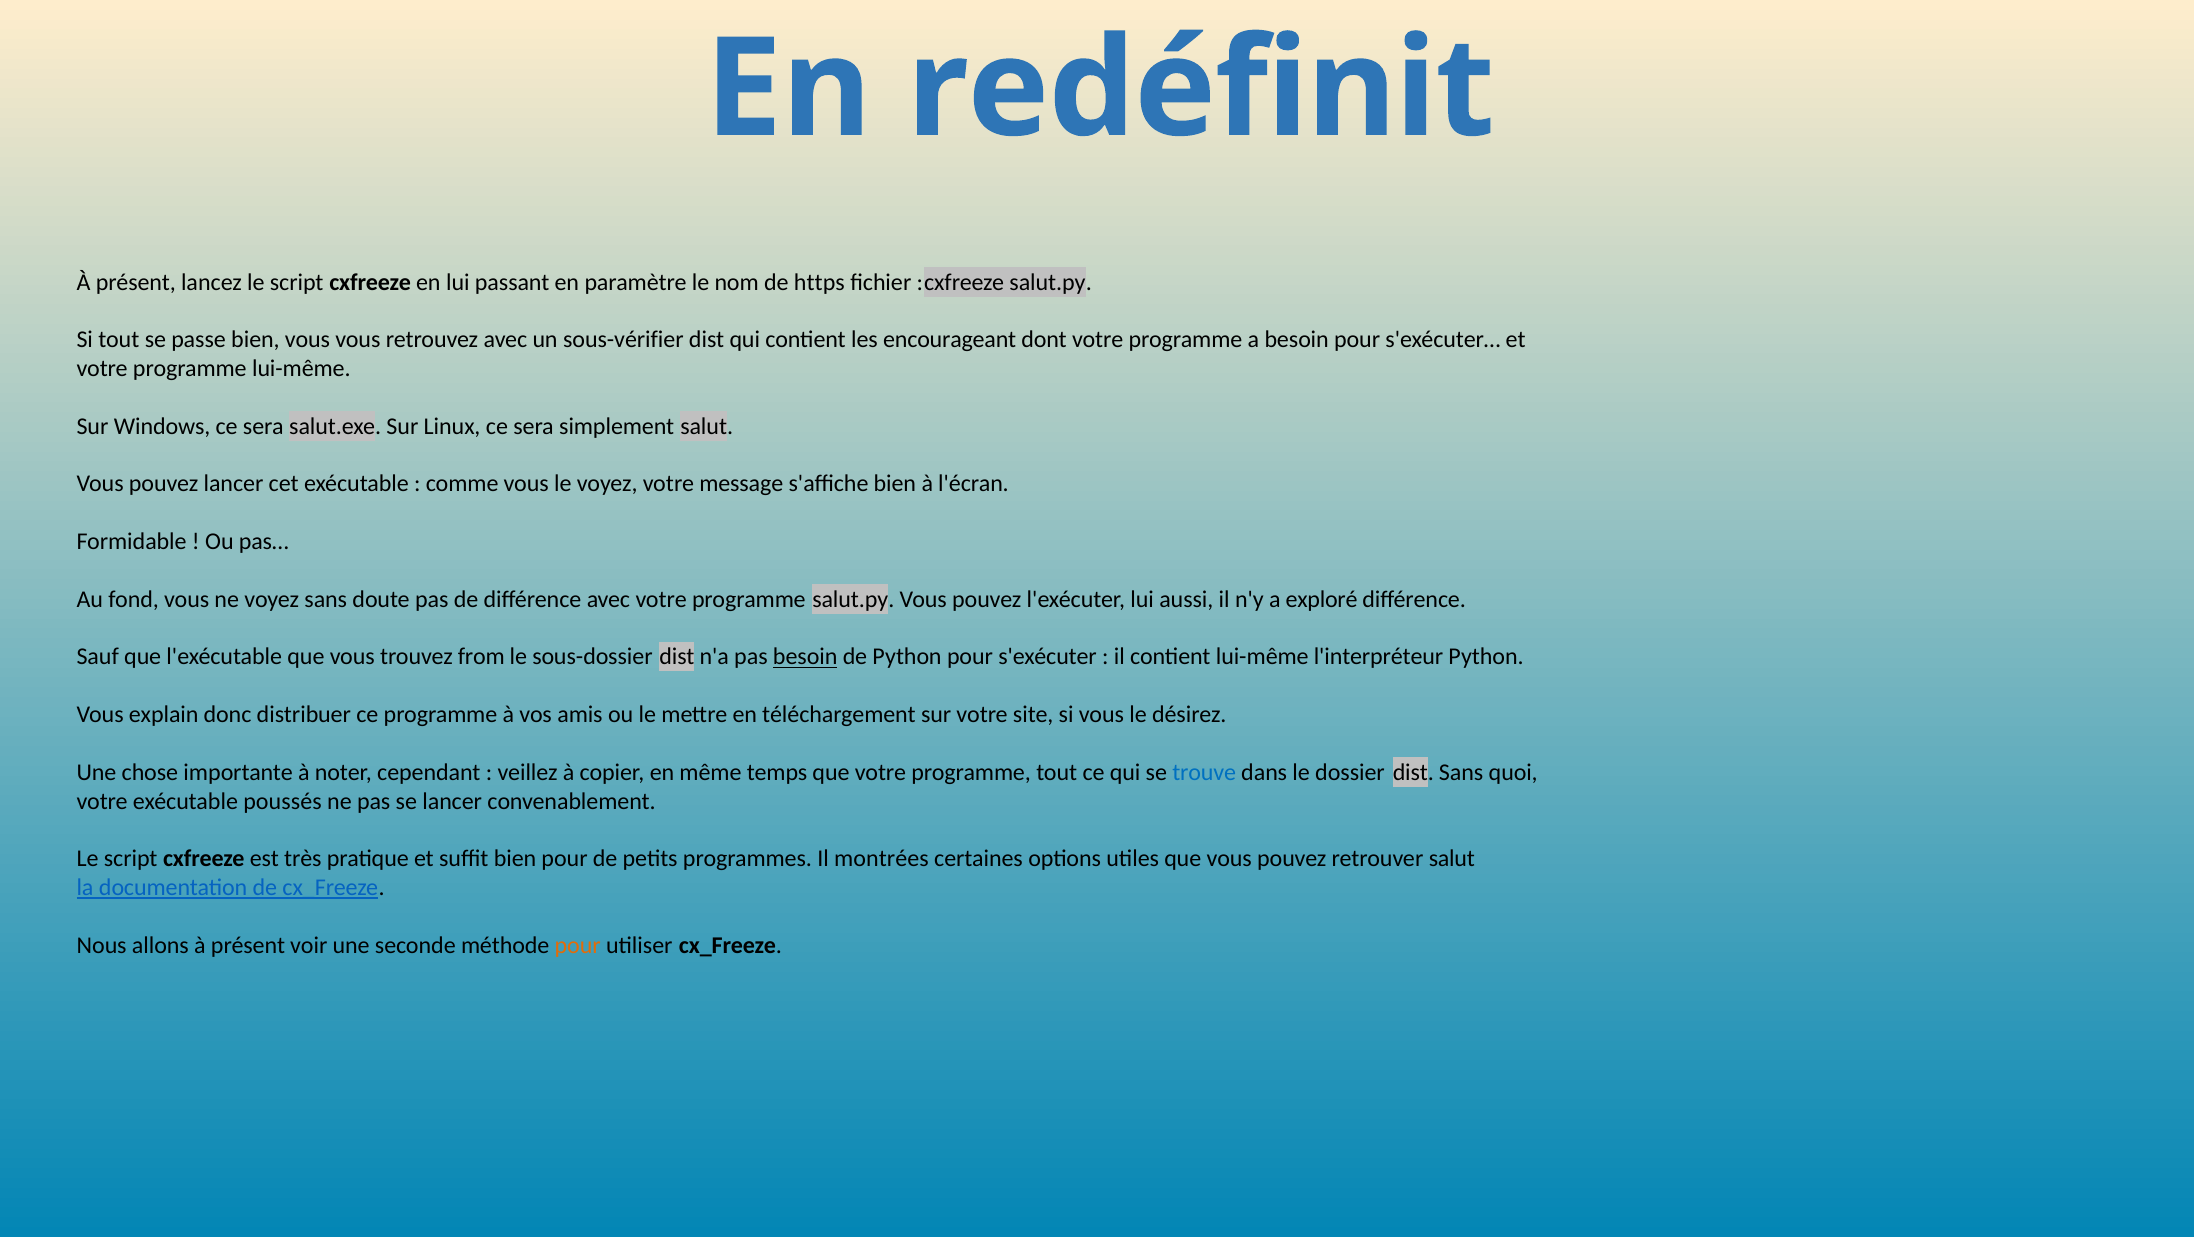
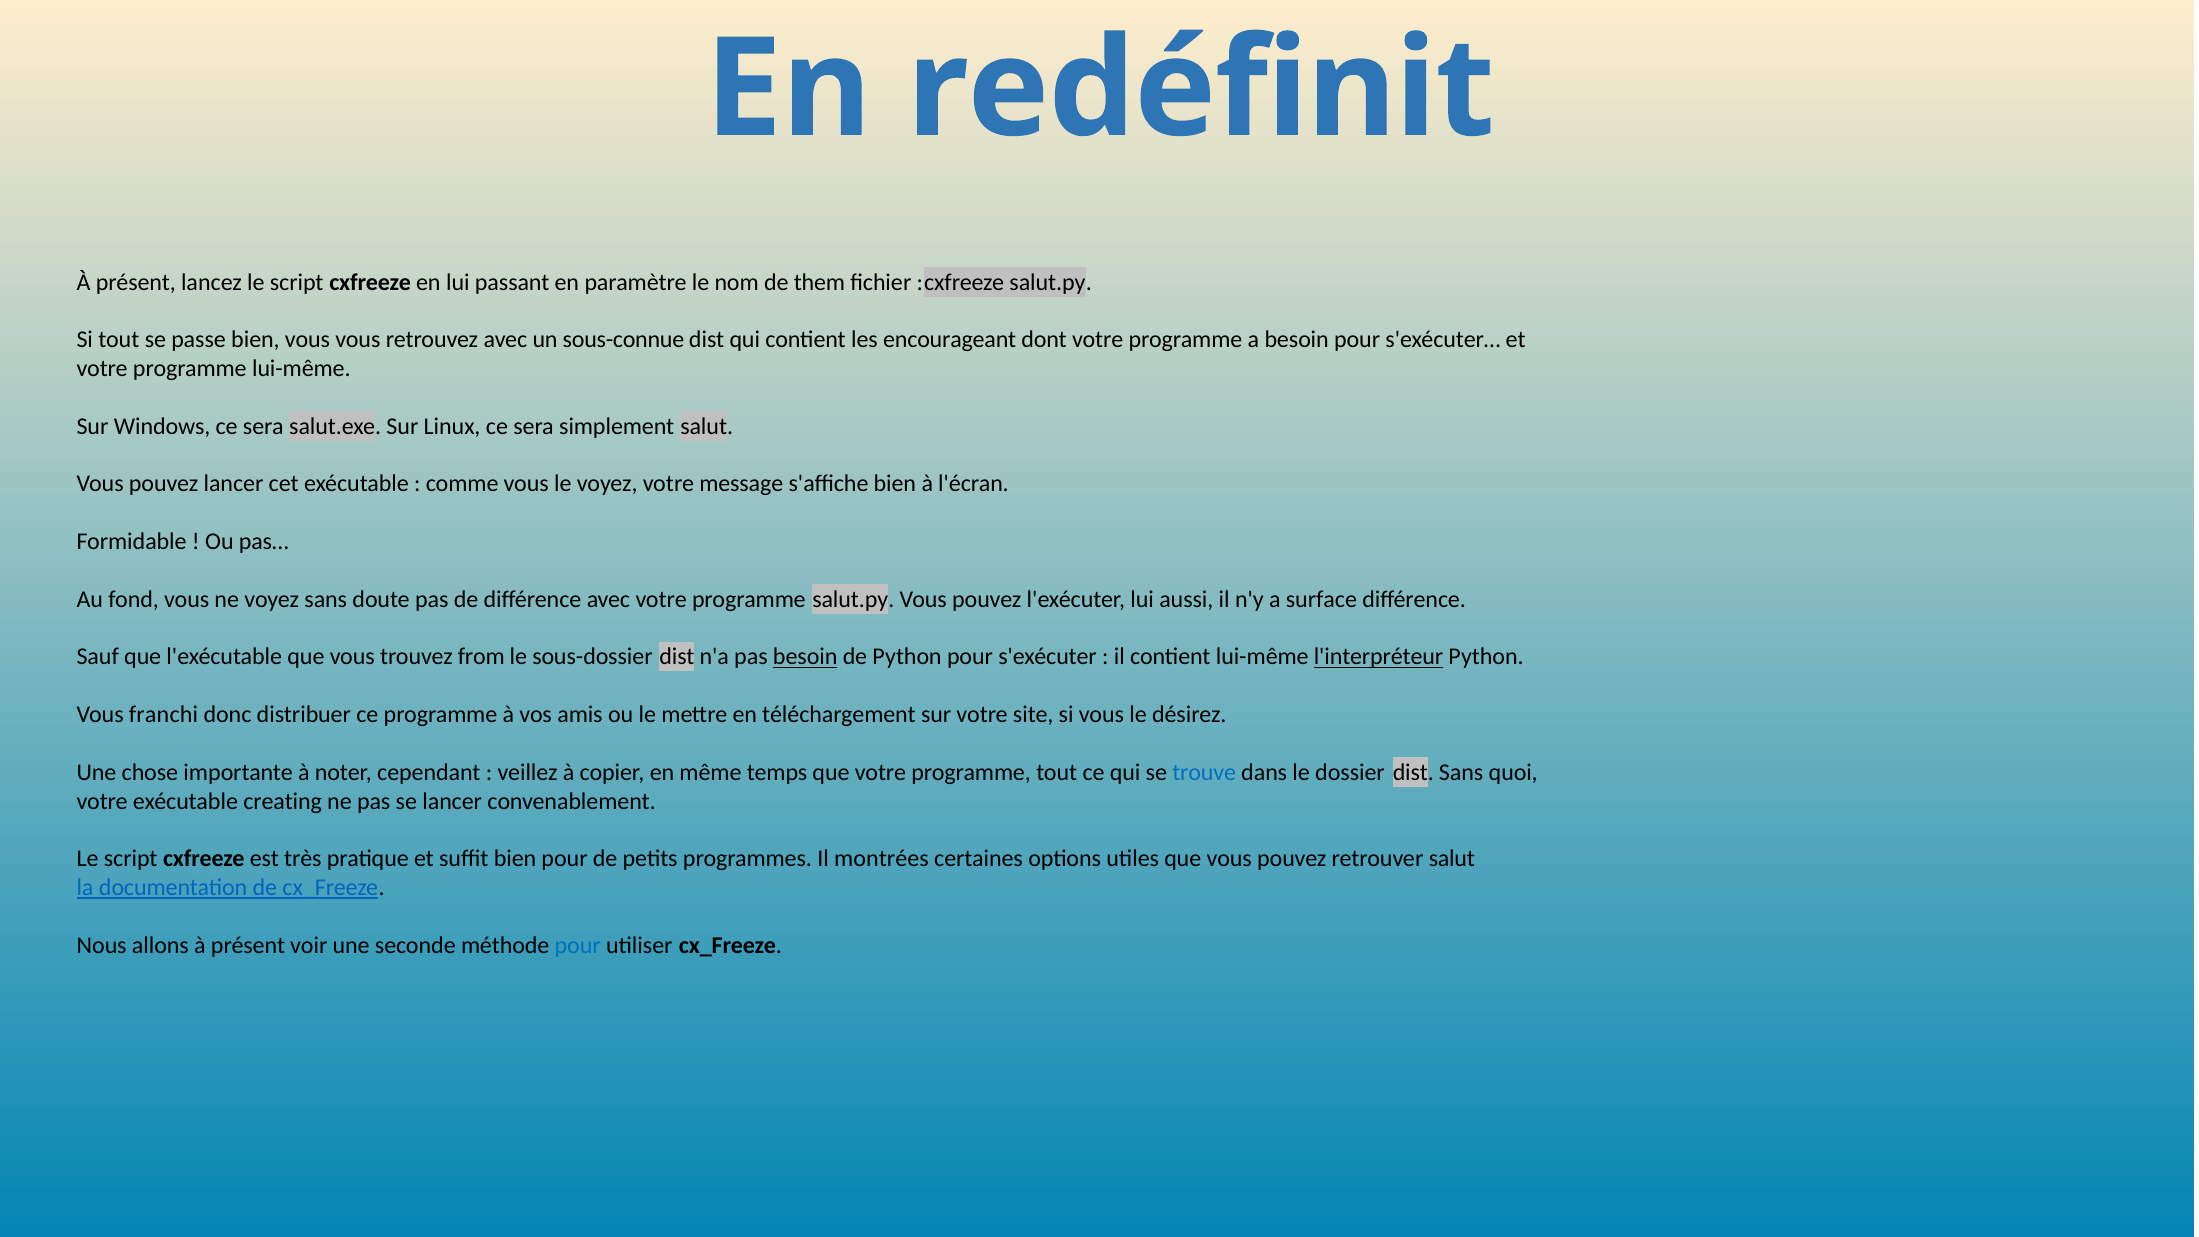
https: https -> them (819, 282)
sous-vérifier: sous-vérifier -> sous-connue (623, 340)
exploré: exploré -> surface (1321, 599)
l'interpréteur underline: none -> present (1379, 657)
explain: explain -> franchi (164, 715)
poussés: poussés -> creating (283, 801)
pour colour: orange -> blue (578, 946)
